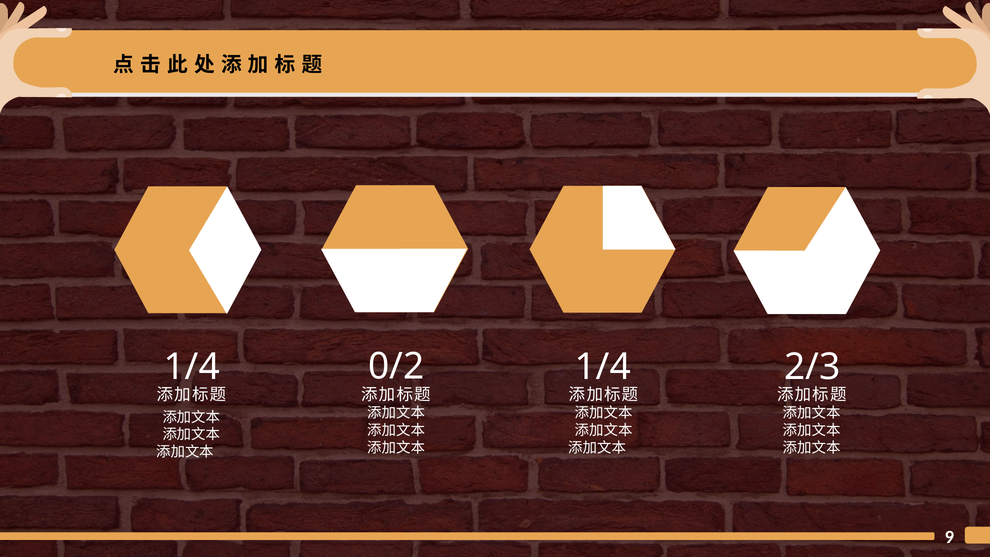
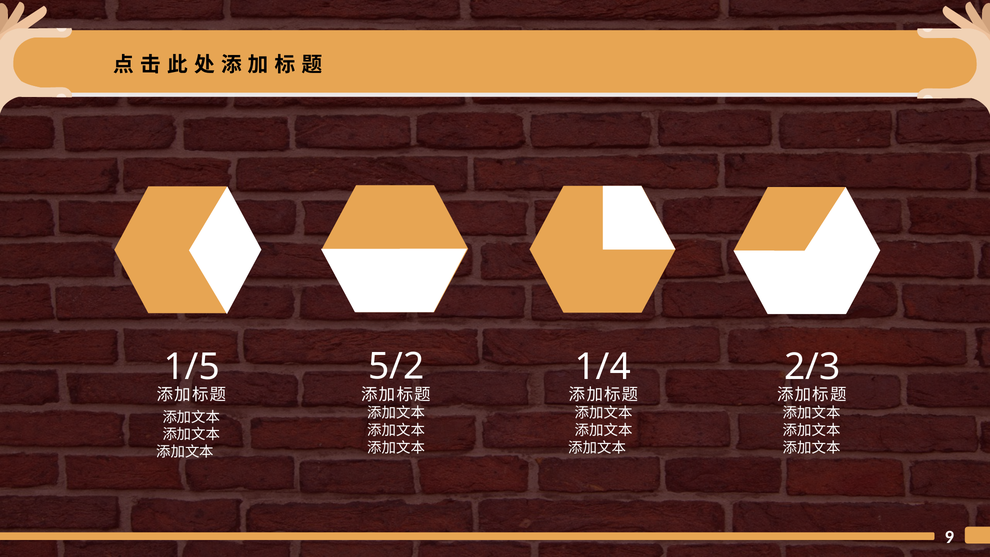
0/2: 0/2 -> 5/2 (396, 366)
1/4: 1/4 -> 1/5 (192, 367)
